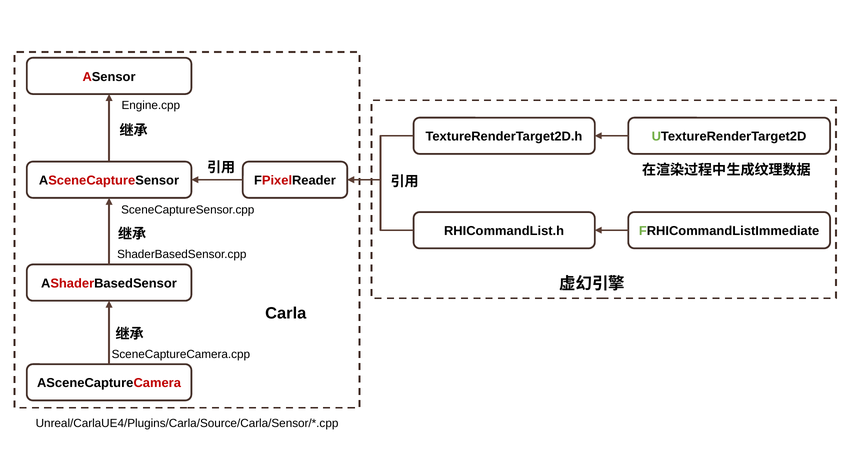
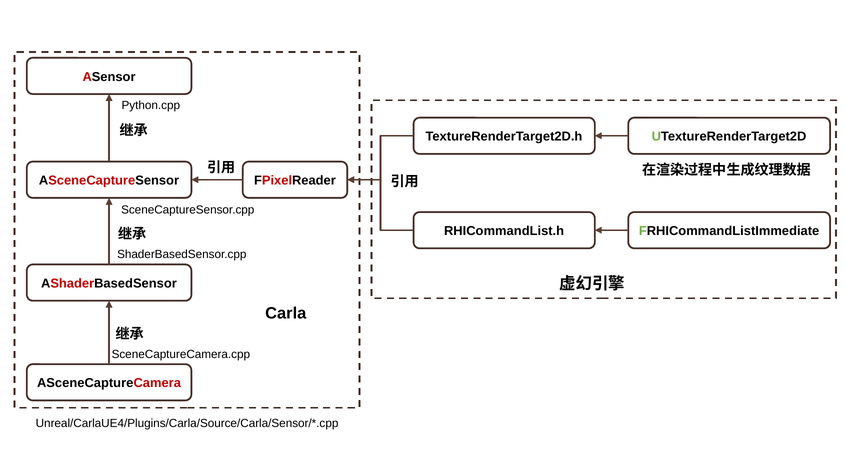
Engine.cpp: Engine.cpp -> Python.cpp (151, 106)
